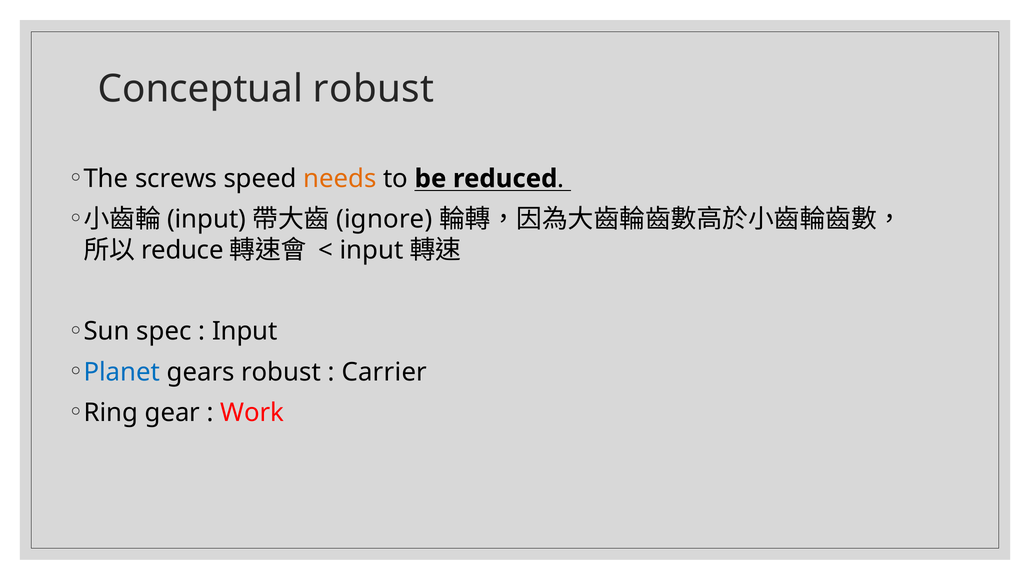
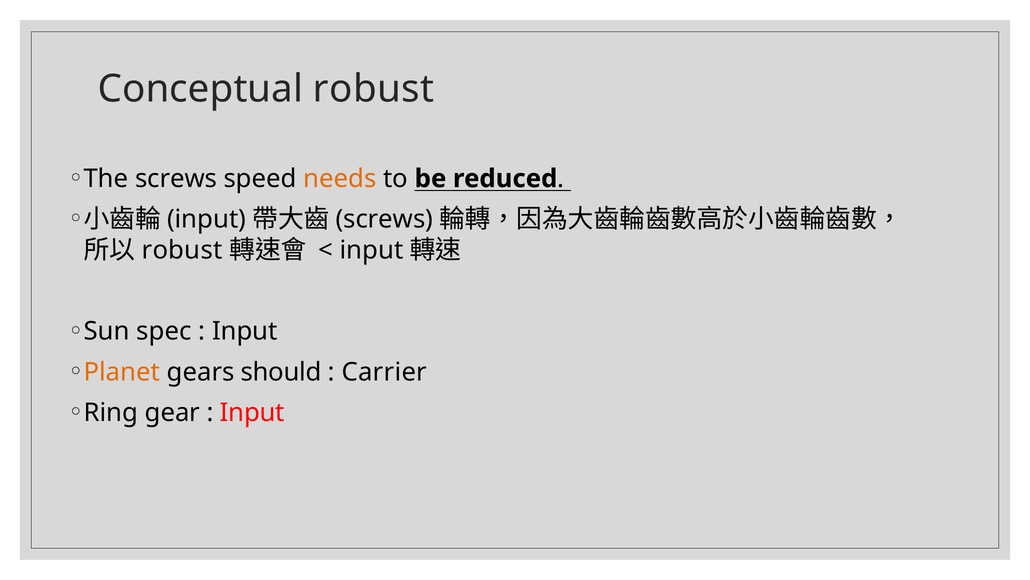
ignore: ignore -> screws (384, 219)
reduce: reduce -> robust (182, 250)
Planet colour: blue -> orange (122, 372)
gears robust: robust -> should (281, 372)
Work: Work -> Input (252, 412)
